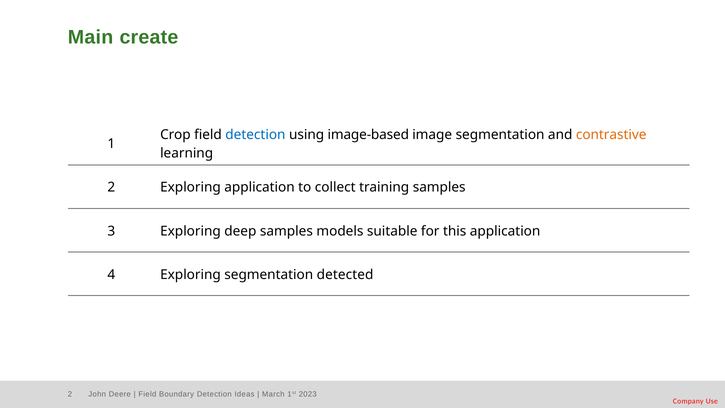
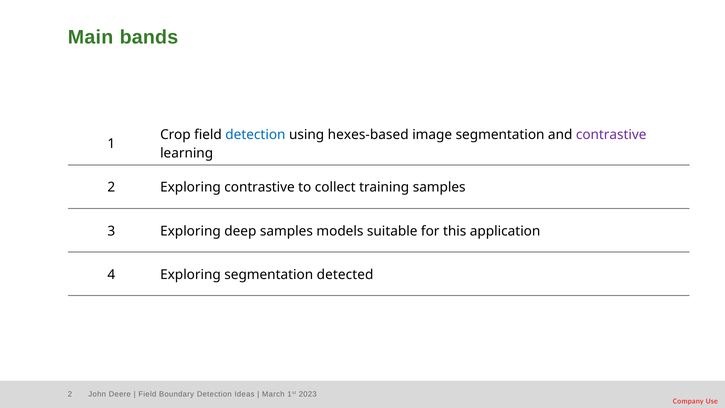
create: create -> bands (149, 37)
image-based: image-based -> hexes-based (368, 135)
contrastive colour: orange -> purple (611, 135)
Exploring application: application -> contrastive (260, 187)
